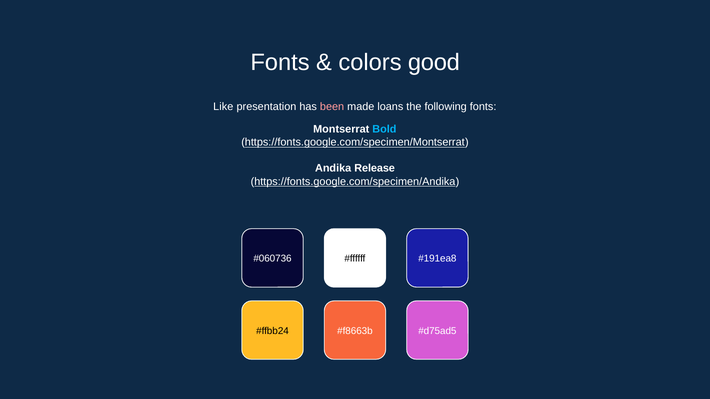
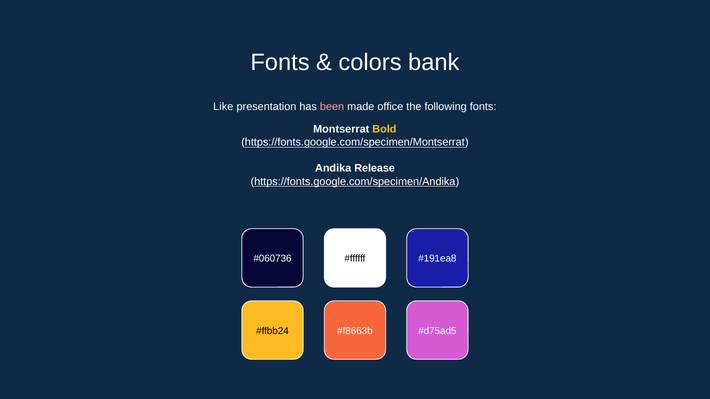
good: good -> bank (434, 63)
loans: loans -> office (390, 107)
Bold colour: light blue -> yellow (384, 130)
